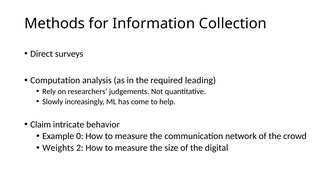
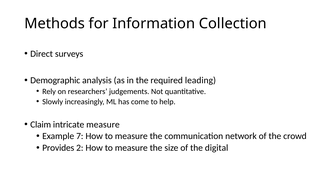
Computation: Computation -> Demographic (55, 81)
intricate behavior: behavior -> measure (103, 125)
0: 0 -> 7 (80, 136)
Weights: Weights -> Provides (58, 148)
